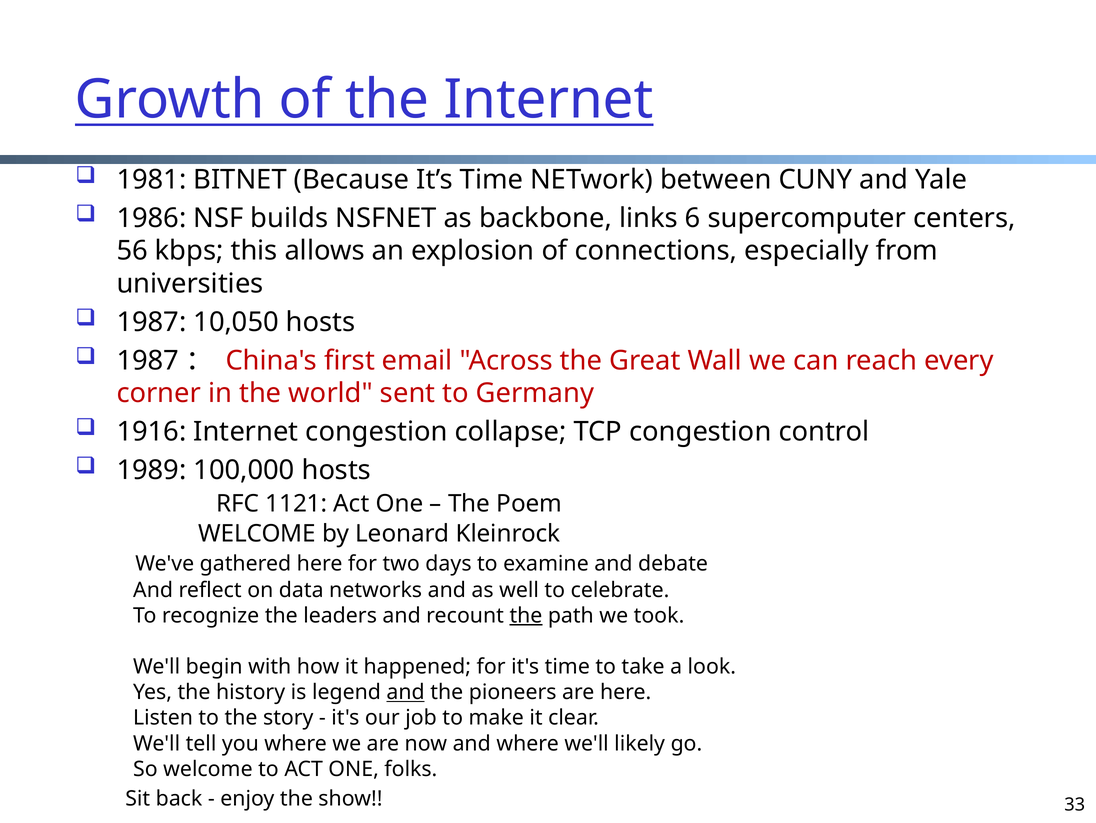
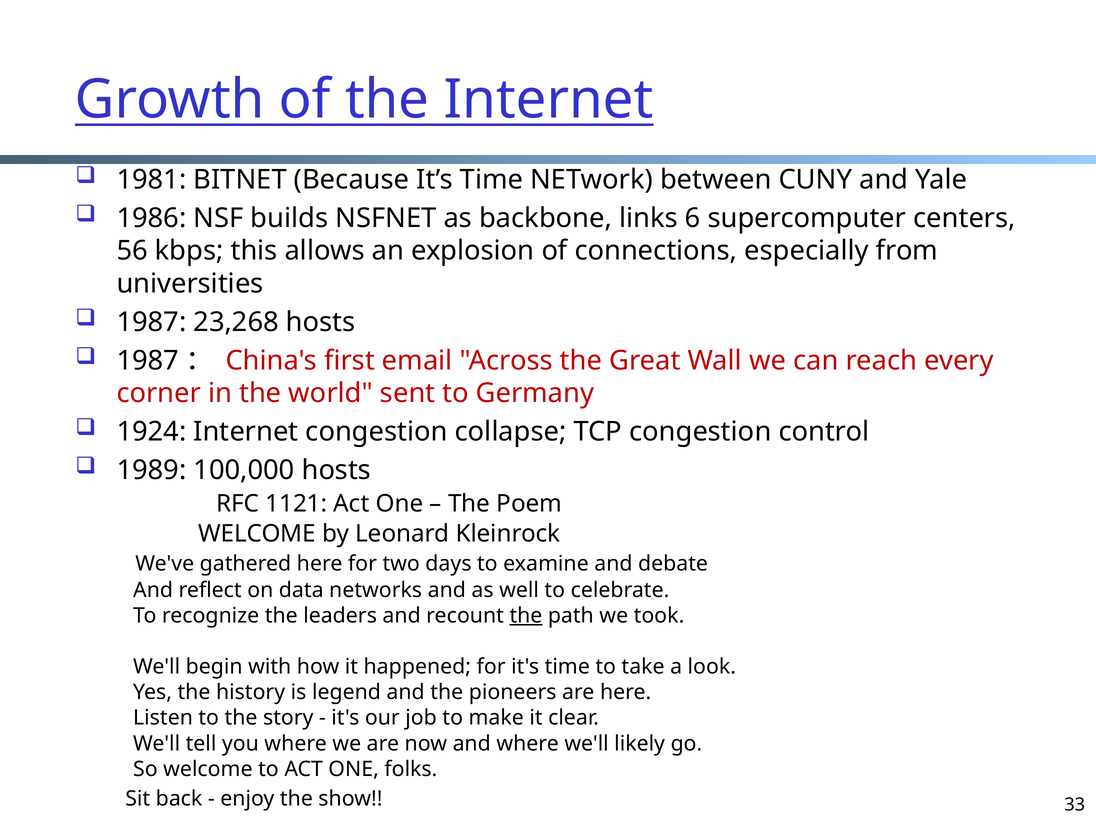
10,050: 10,050 -> 23,268 (236, 322)
1916: 1916 -> 1924 (151, 431)
and underline: present -> none (406, 692)
